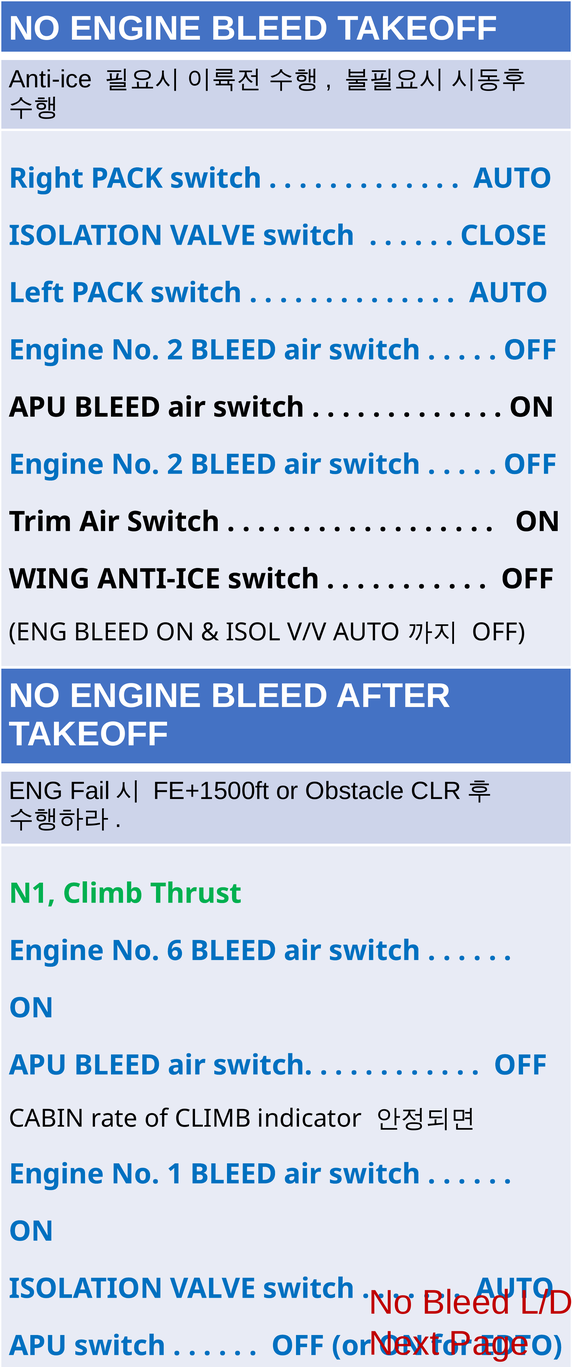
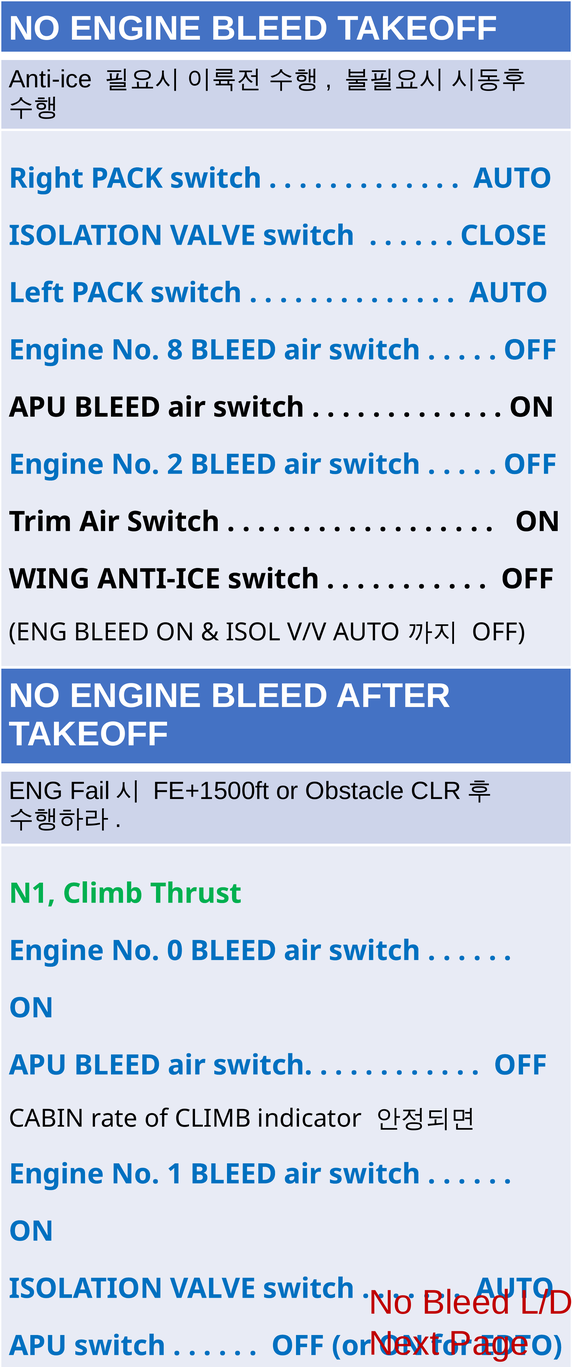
2: 2 -> 8 (175, 351)
6: 6 -> 0 (175, 952)
